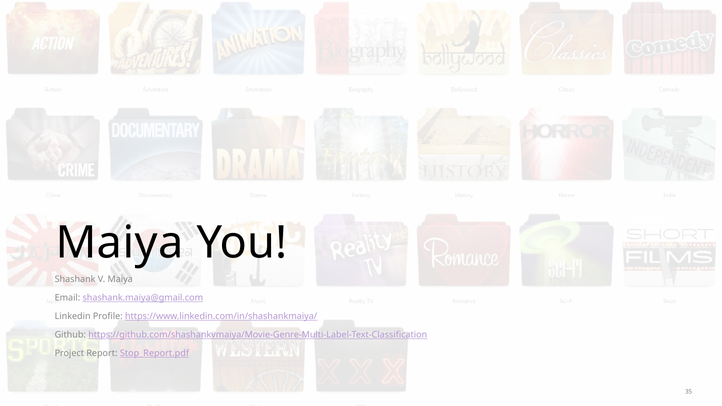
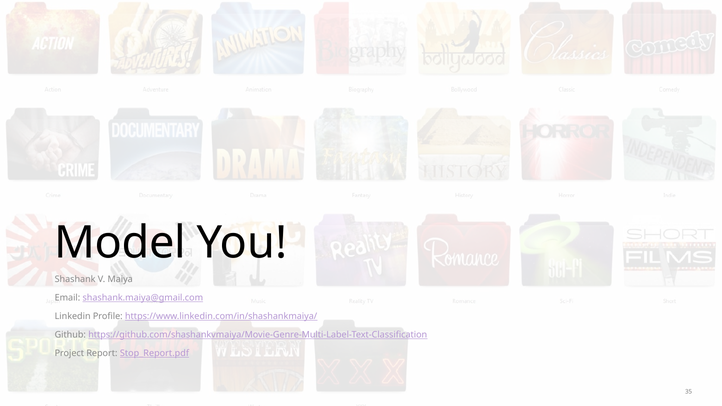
Maiya: Maiya -> Model (120, 243)
